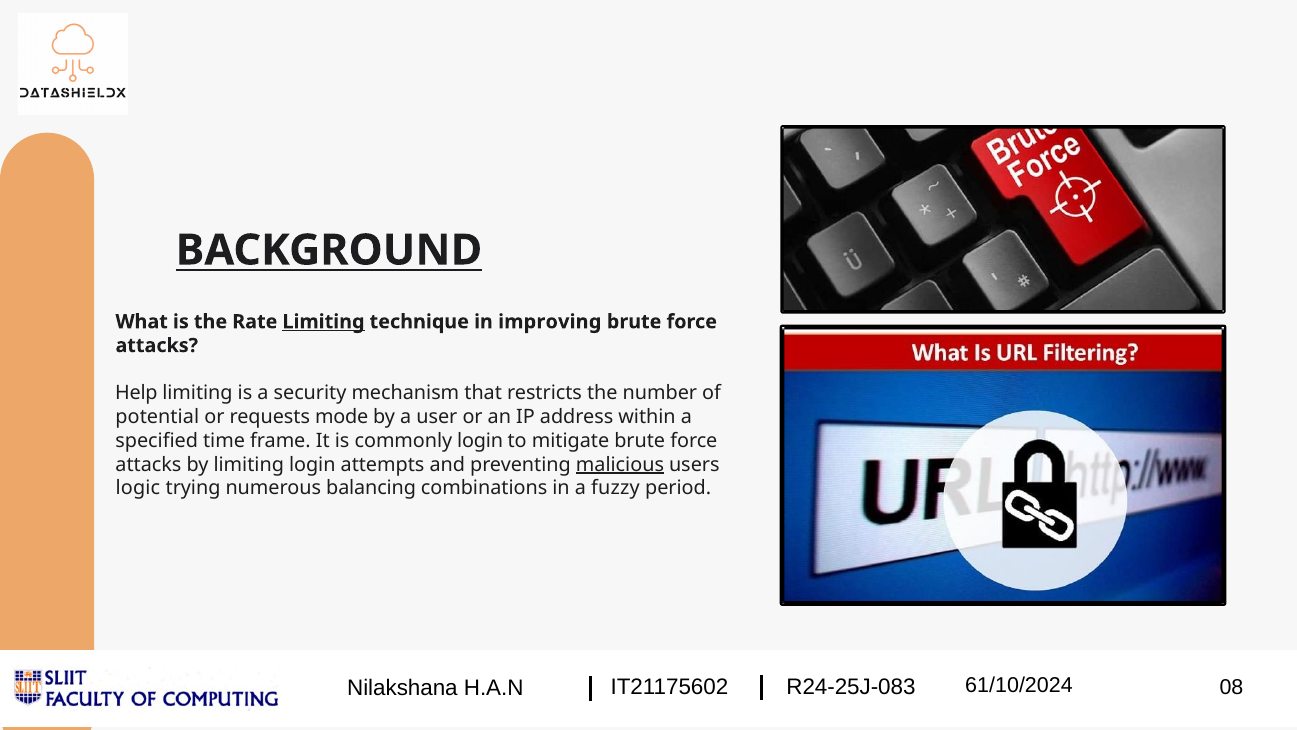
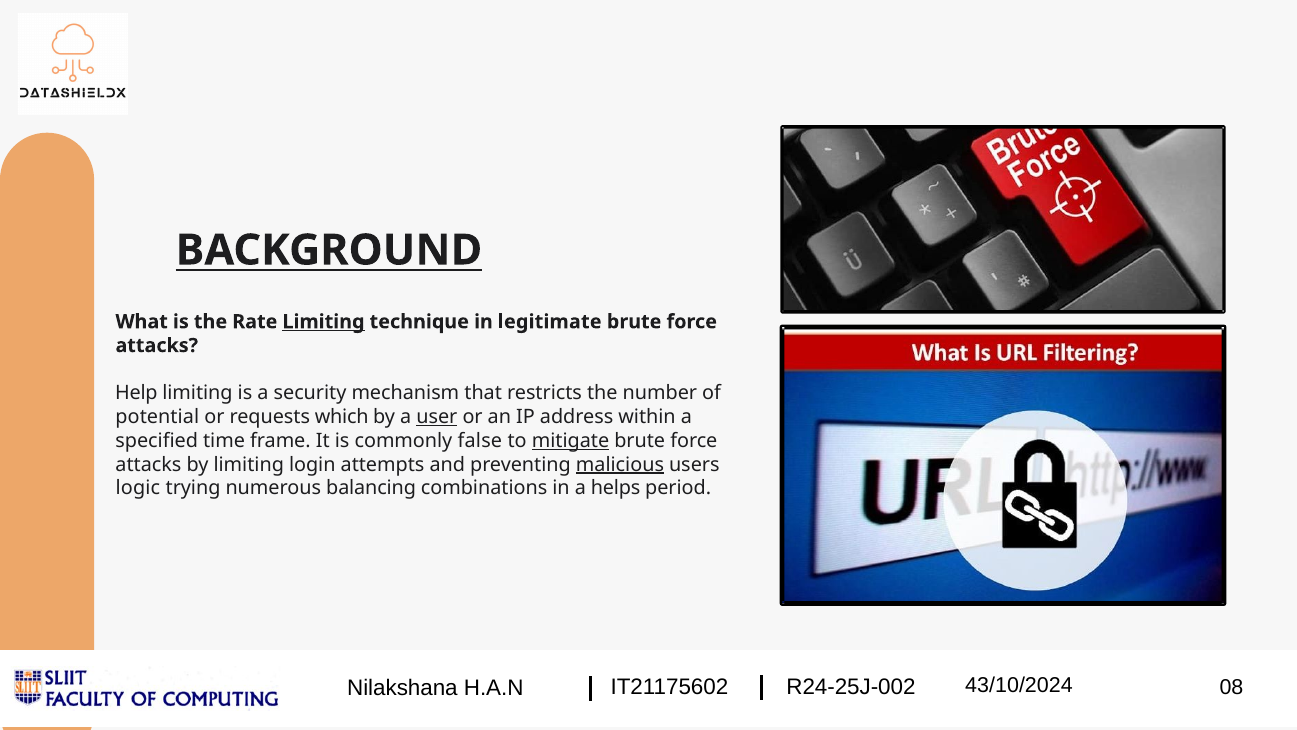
improving: improving -> legitimate (550, 322)
mode: mode -> which (342, 417)
user underline: none -> present (437, 417)
commonly login: login -> false (480, 440)
mitigate underline: none -> present (570, 440)
fuzzy: fuzzy -> helps (616, 488)
R24-25J-083: R24-25J-083 -> R24-25J-002 (851, 687)
61/10/2024: 61/10/2024 -> 43/10/2024 (1019, 685)
